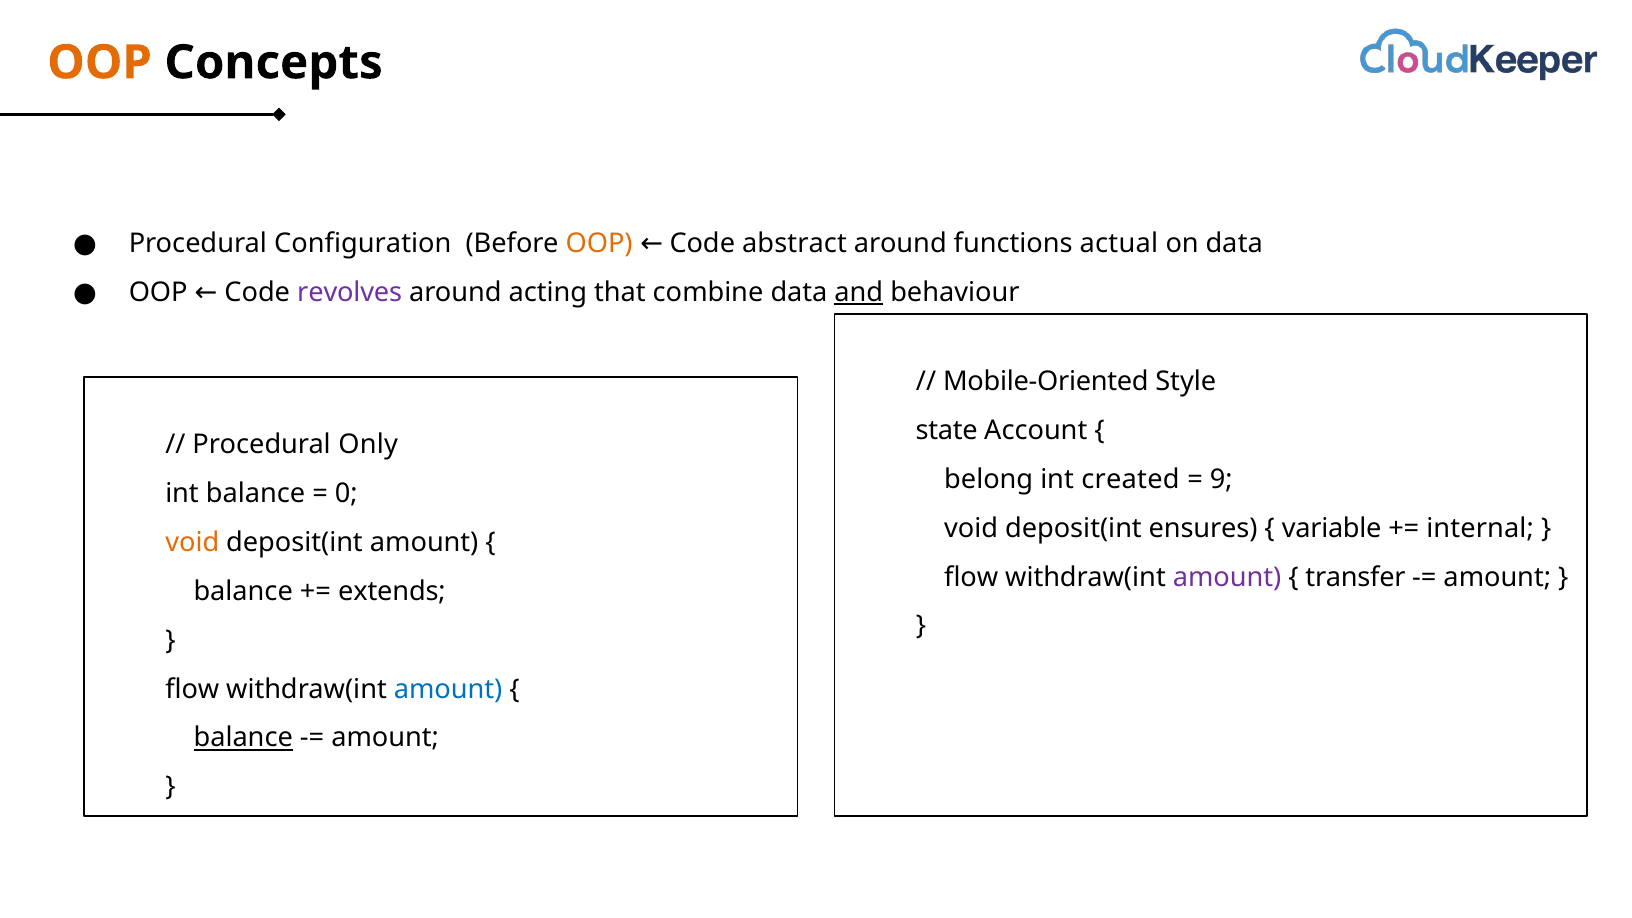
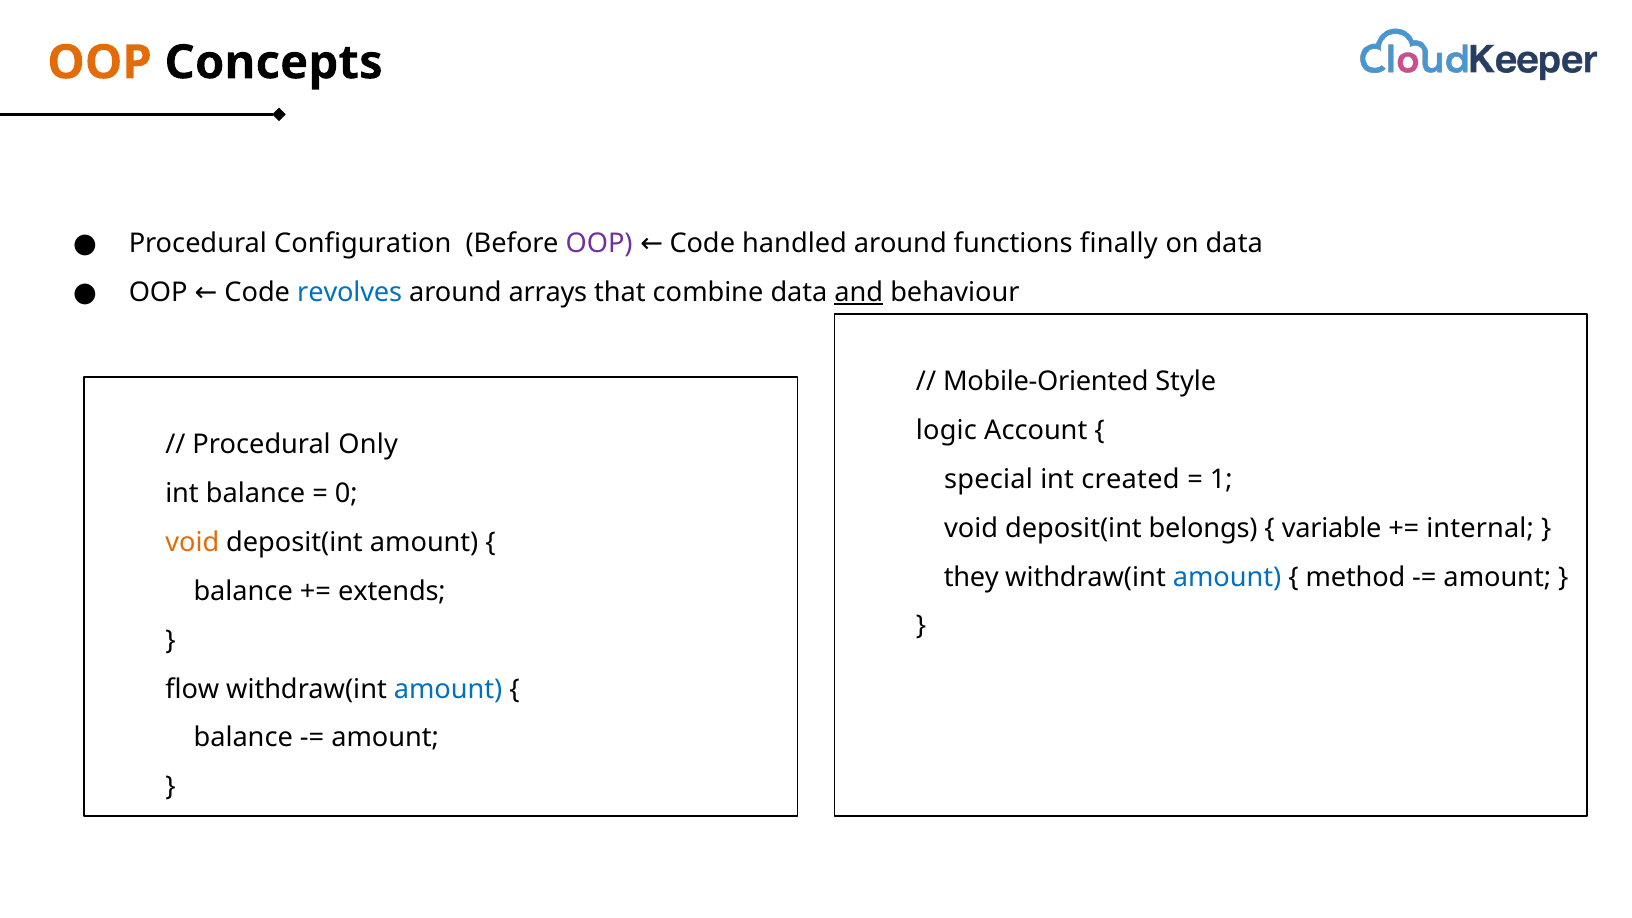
OOP colour: orange -> purple (599, 244)
abstract: abstract -> handled (795, 244)
actual: actual -> finally (1119, 244)
revolves colour: purple -> blue (350, 293)
acting: acting -> arrays (548, 293)
state: state -> logic (946, 430)
belong: belong -> special (989, 479)
9: 9 -> 1 (1221, 479)
ensures: ensures -> belongs (1203, 528)
flow: flow -> they (971, 577)
amount colour: purple -> blue (1227, 577)
transfer: transfer -> method (1355, 577)
balance underline: present -> none (243, 738)
